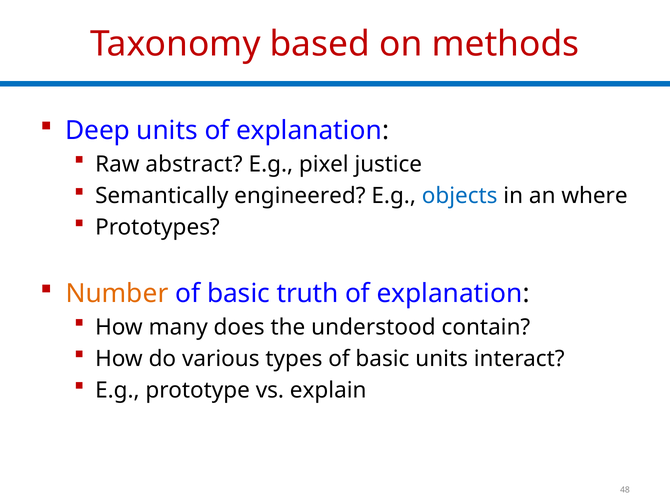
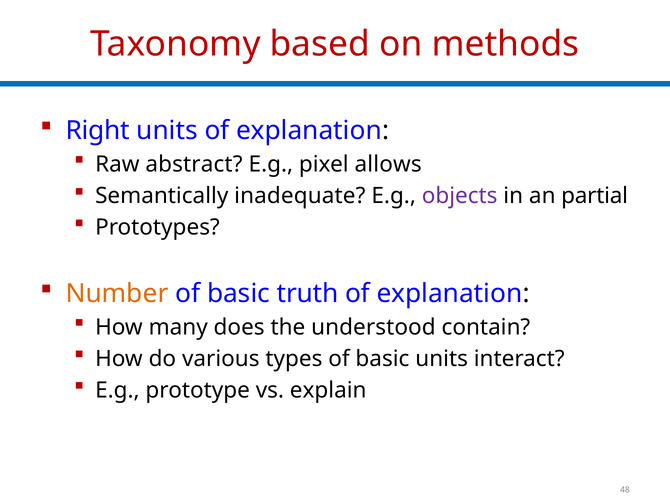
Deep: Deep -> Right (98, 131)
justice: justice -> allows (388, 164)
engineered: engineered -> inadequate (300, 196)
objects colour: blue -> purple (460, 196)
where: where -> partial (595, 196)
